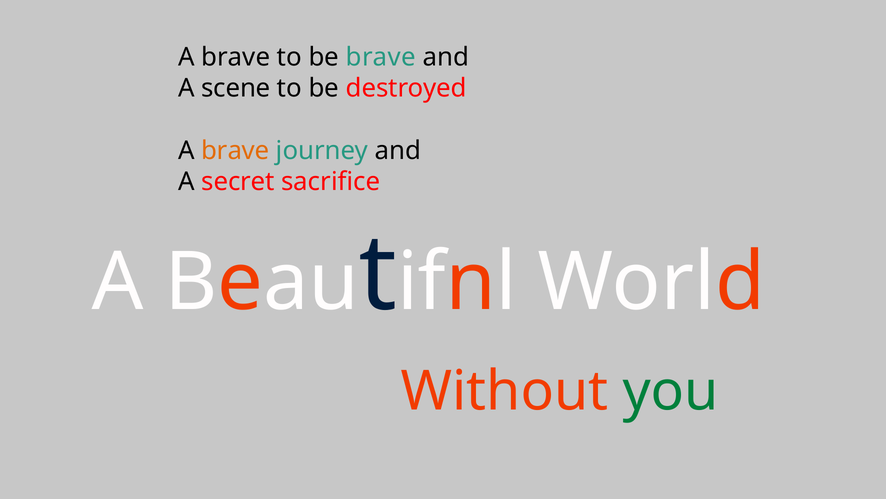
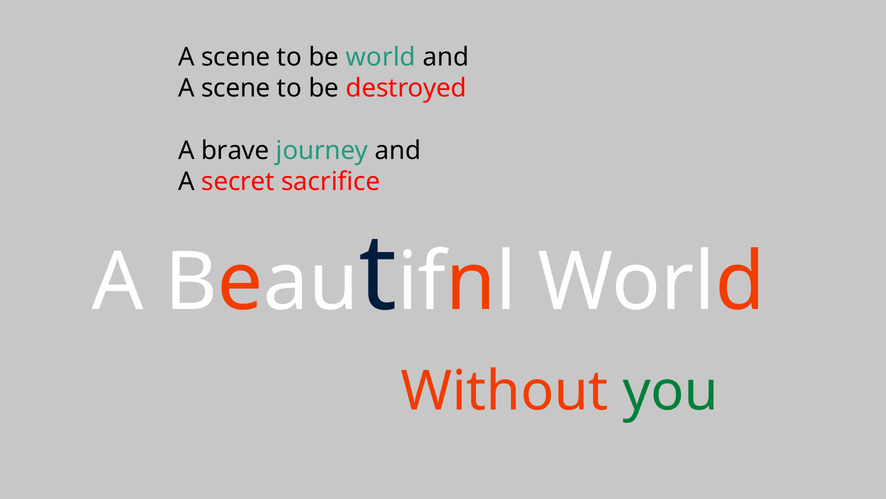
brave: brave -> scene (236, 57)
be brave: brave -> world (381, 57)
brave colour: orange -> black (235, 150)
